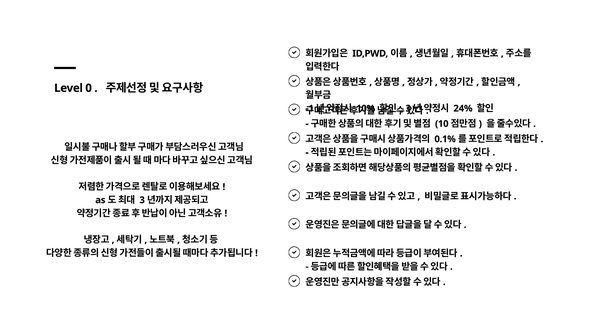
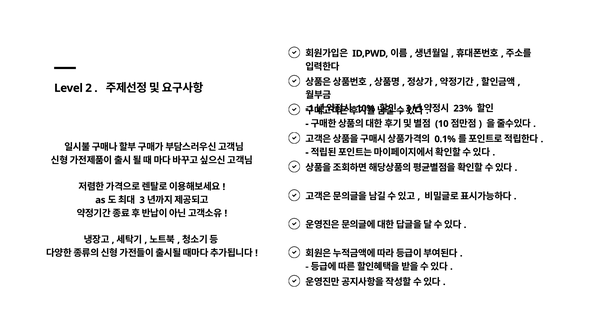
0: 0 -> 2 (89, 88)
24%: 24% -> 23% (463, 108)
